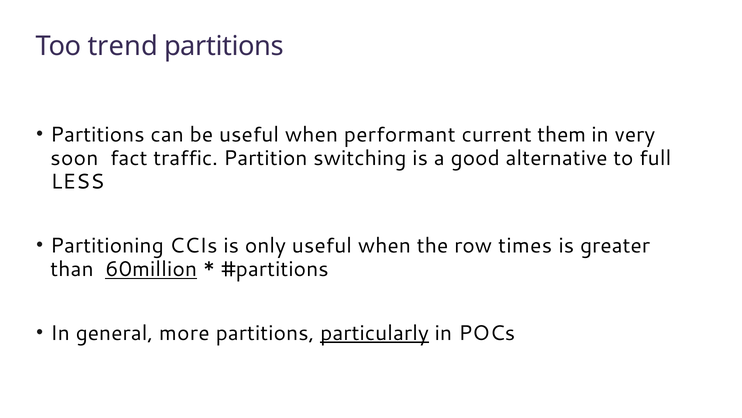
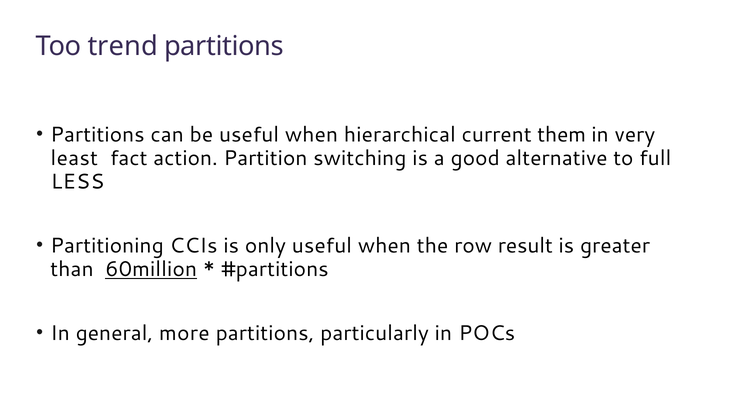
performant: performant -> hierarchical (400, 134)
soon: soon -> least (74, 158)
traffic: traffic -> action (186, 158)
times: times -> result (525, 245)
particularly underline: present -> none (375, 333)
